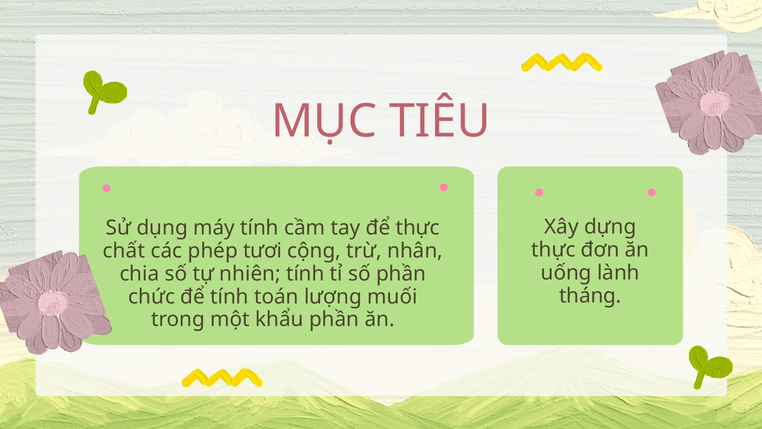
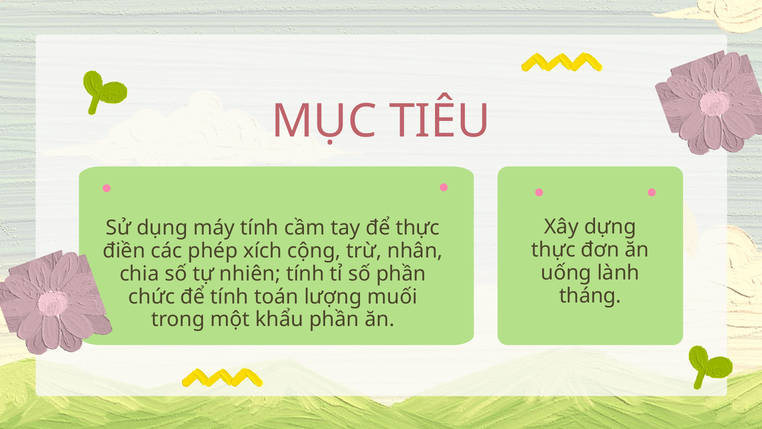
chất: chất -> điền (124, 251)
tươi: tươi -> xích (263, 251)
